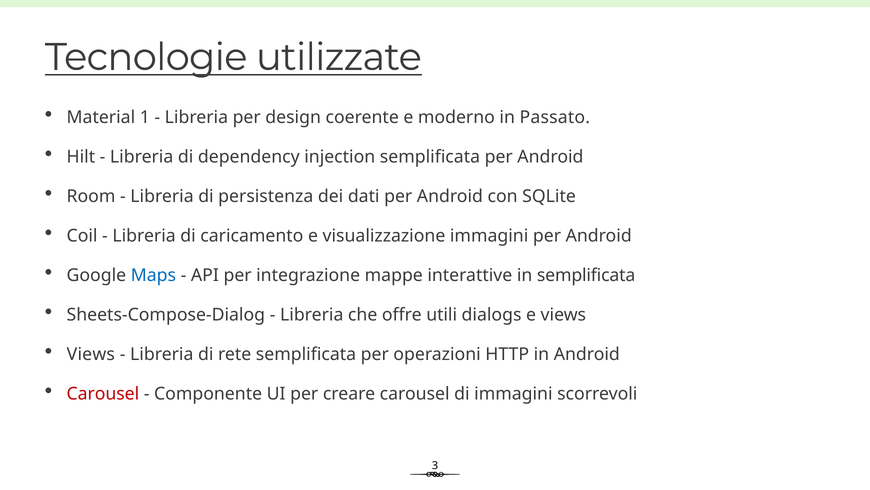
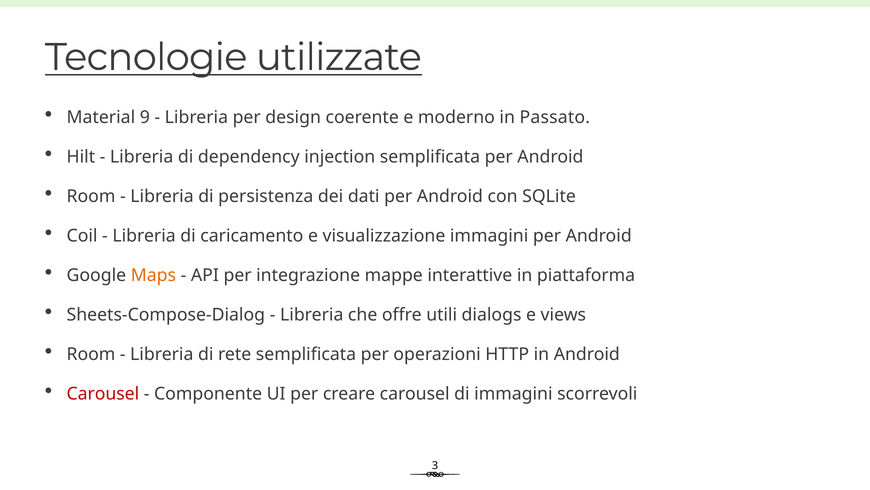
1: 1 -> 9 (145, 117)
Maps colour: blue -> orange (153, 275)
in semplificata: semplificata -> piattaforma (586, 275)
Views: Views -> Room (91, 354)
